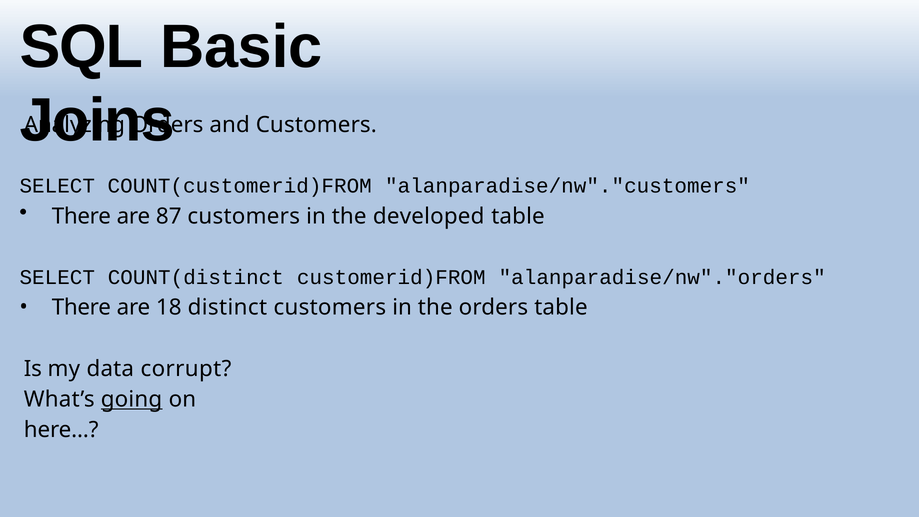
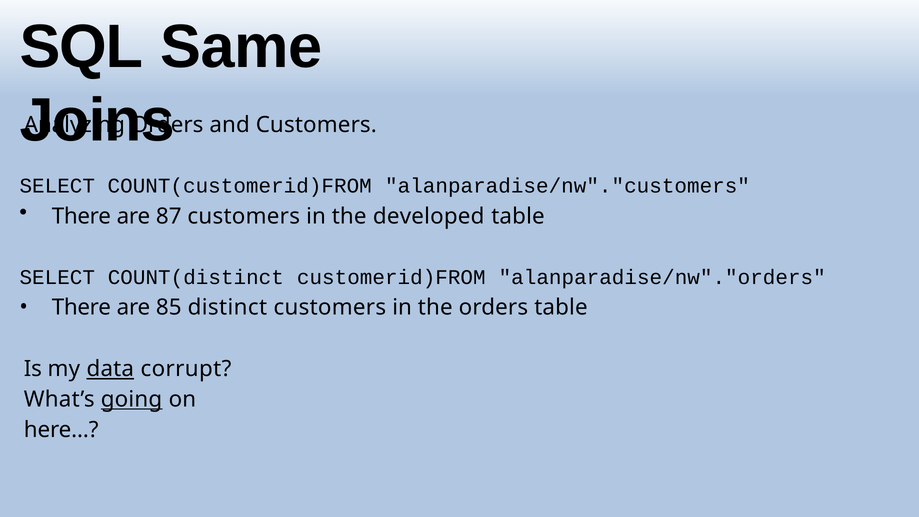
Basic: Basic -> Same (241, 47)
18: 18 -> 85 (169, 307)
data underline: none -> present (110, 369)
